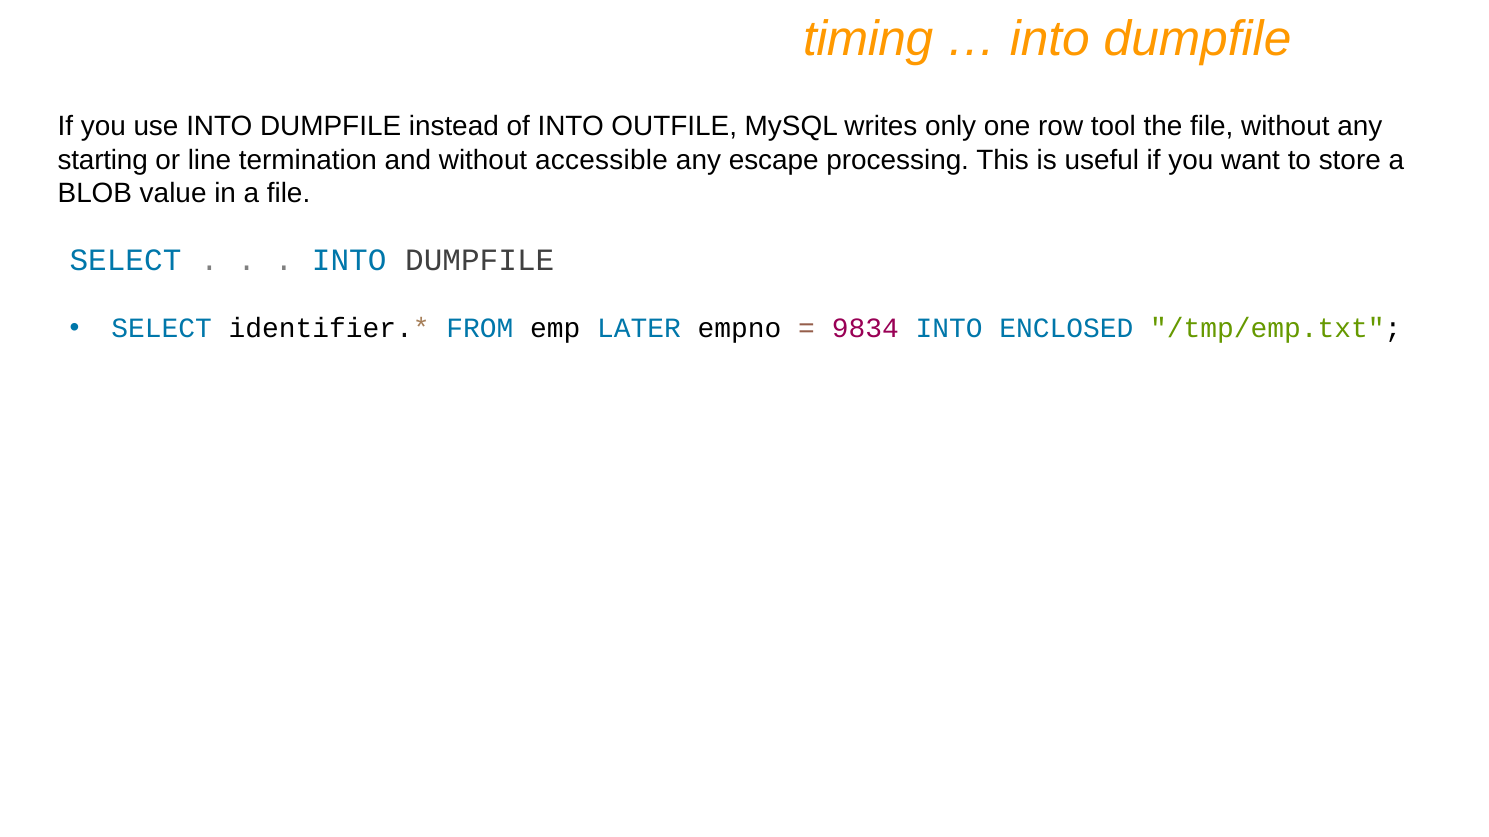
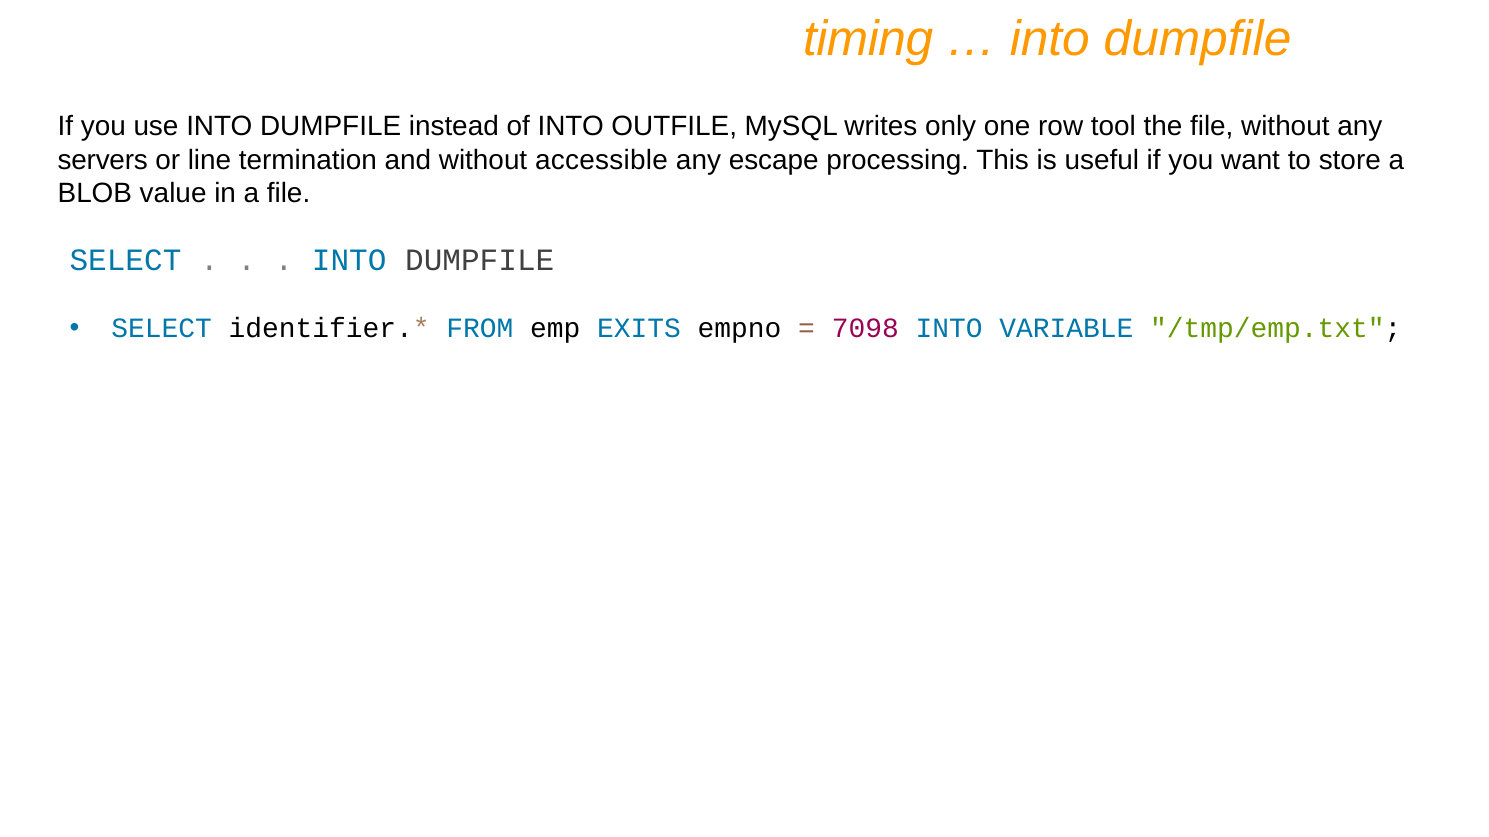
starting: starting -> servers (103, 160)
LATER: LATER -> EXITS (639, 329)
9834: 9834 -> 7098 (865, 329)
ENCLOSED: ENCLOSED -> VARIABLE (1066, 329)
